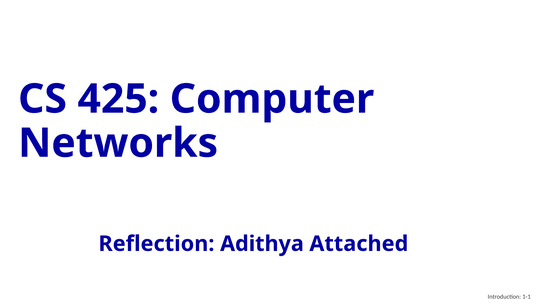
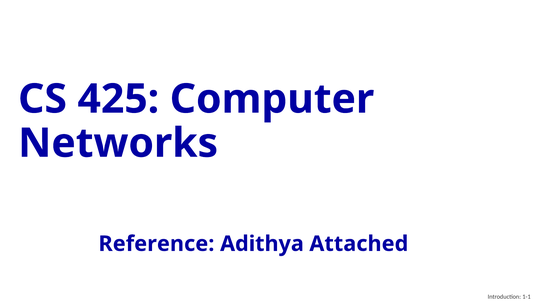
Reflection: Reflection -> Reference (156, 243)
